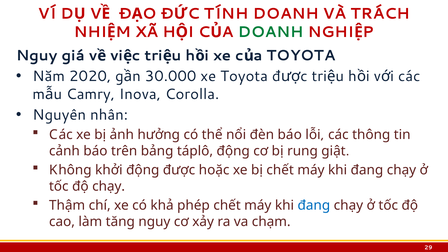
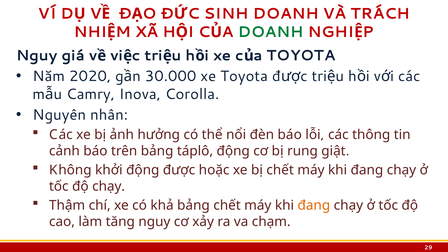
TÍNH: TÍNH -> SINH (226, 14)
khả phép: phép -> bảng (193, 205)
đang colour: blue -> orange (314, 205)
